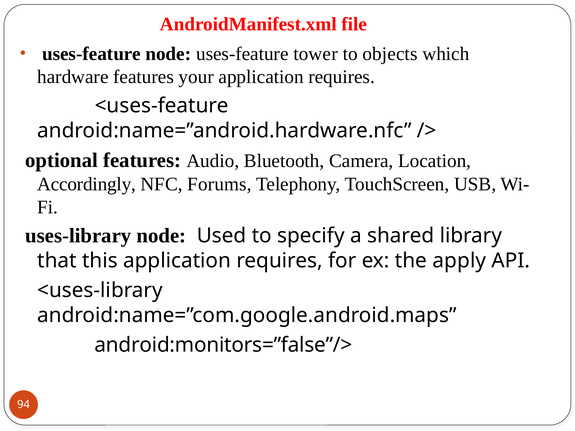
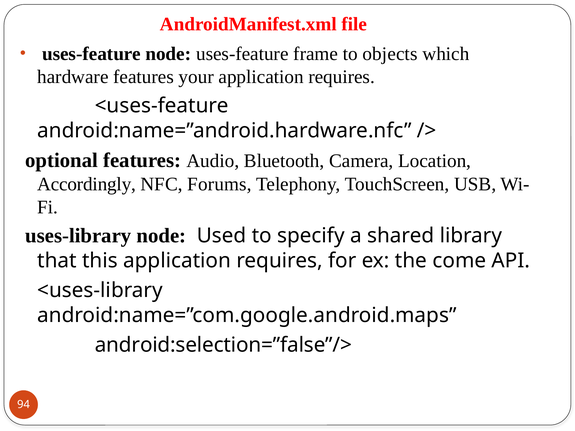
tower: tower -> frame (316, 54)
apply: apply -> come (459, 261)
android:monitors=”false”/>: android:monitors=”false”/> -> android:selection=”false”/> (223, 345)
